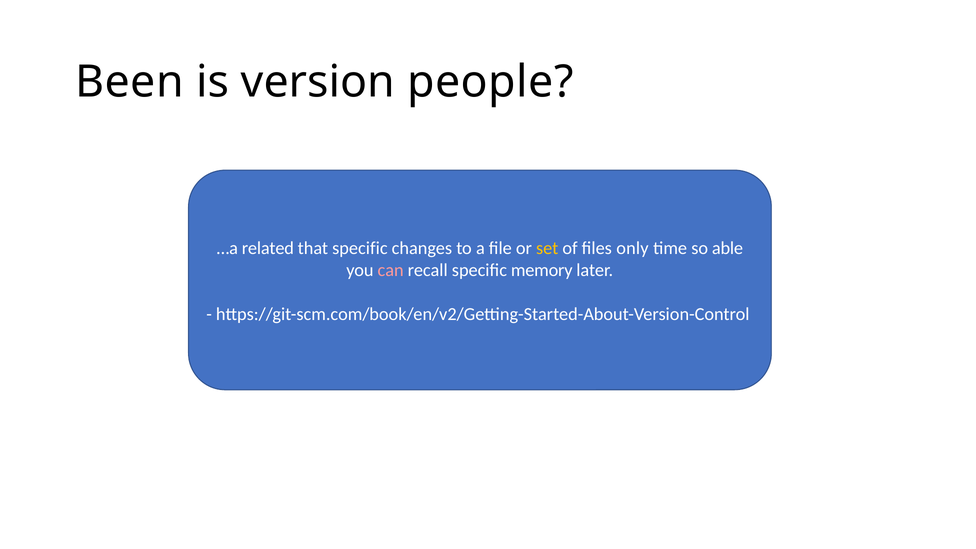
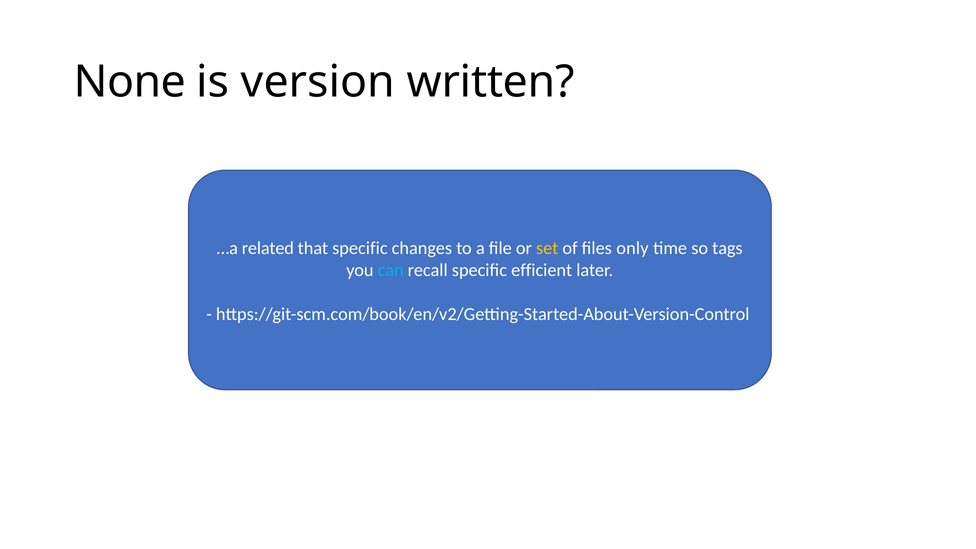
Been: Been -> None (130, 82)
people: people -> written (491, 82)
able: able -> tags (727, 248)
can colour: pink -> light blue (391, 270)
memory: memory -> efficient (542, 270)
